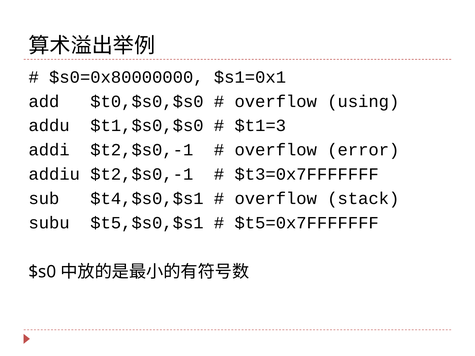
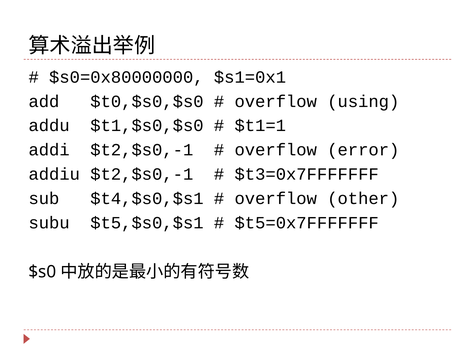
$t1=3: $t1=3 -> $t1=1 (260, 126)
stack: stack -> other (363, 199)
